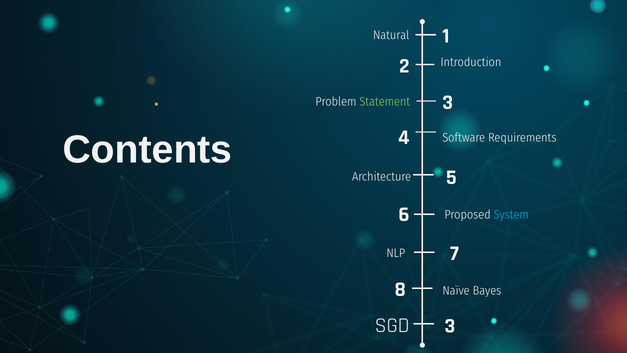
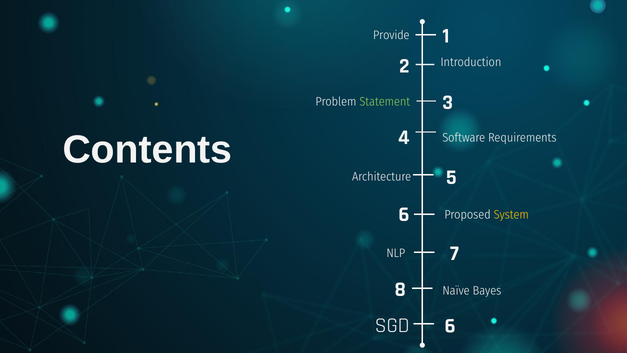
Natural: Natural -> Provide (391, 35)
System colour: light blue -> yellow (511, 215)
SGD 3: 3 -> 6 (450, 326)
